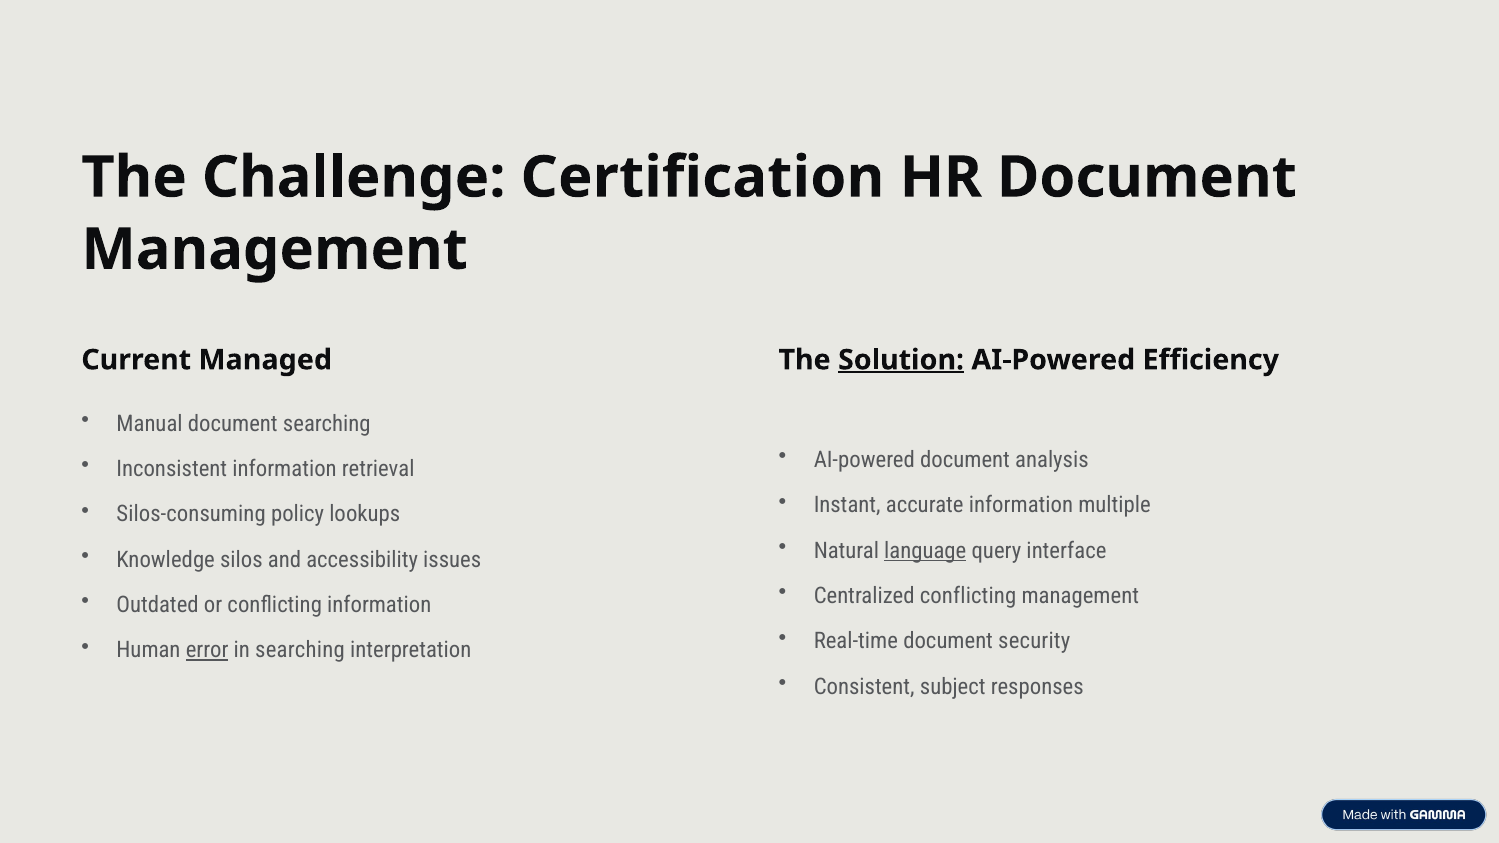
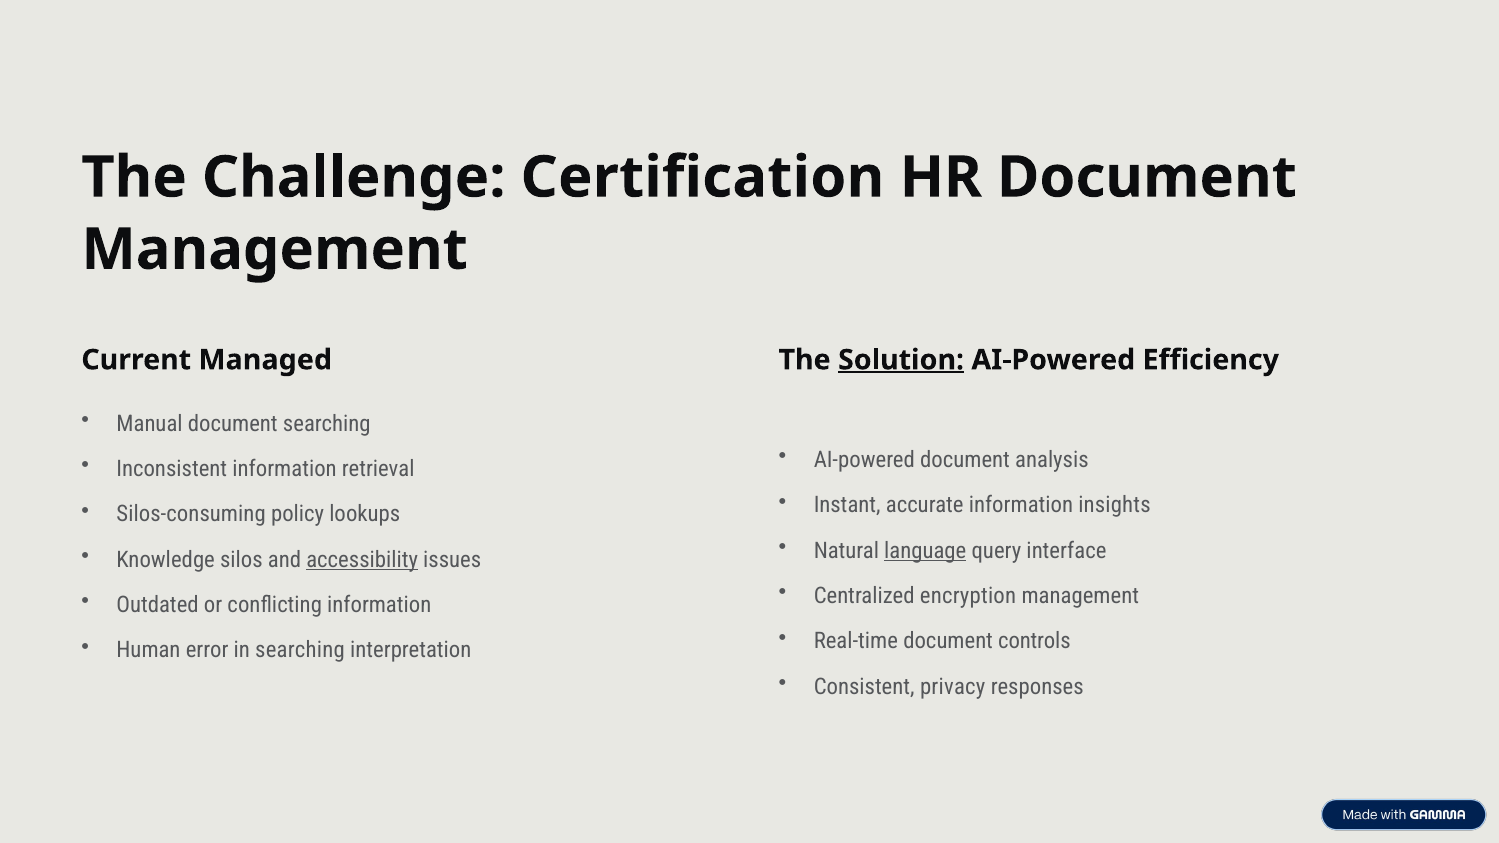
multiple: multiple -> insights (1114, 506)
accessibility underline: none -> present (362, 560)
Centralized conflicting: conflicting -> encryption (968, 596)
security: security -> controls (1034, 641)
error underline: present -> none (207, 650)
subject: subject -> privacy (953, 687)
